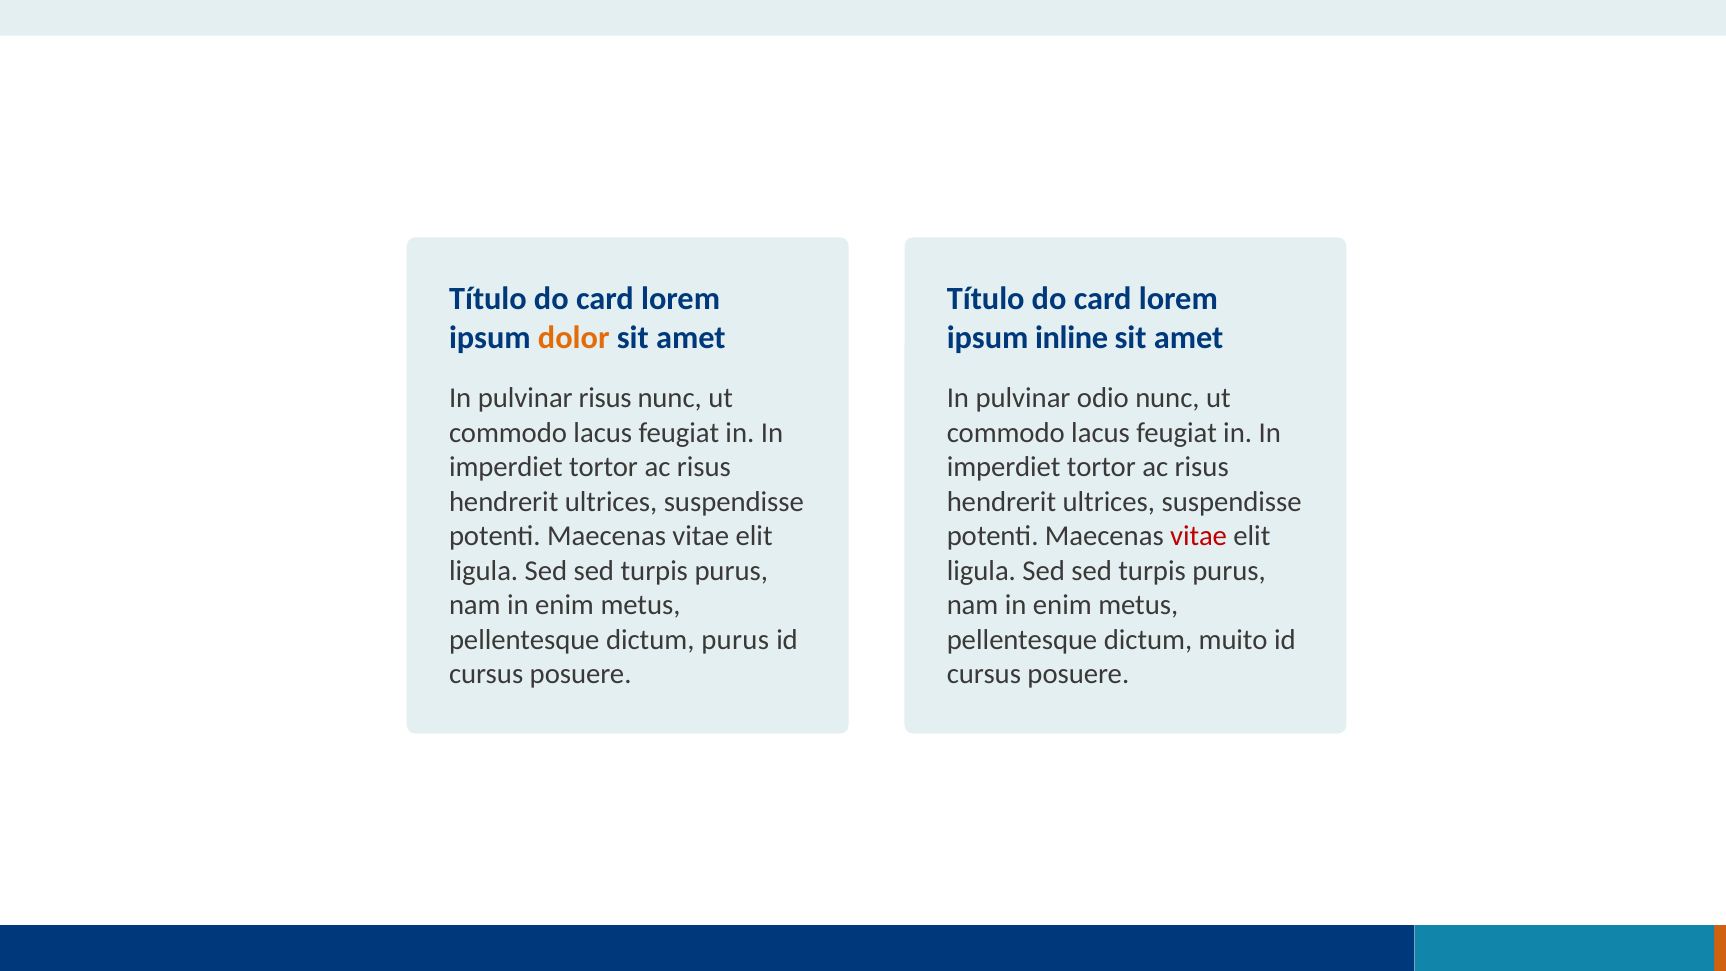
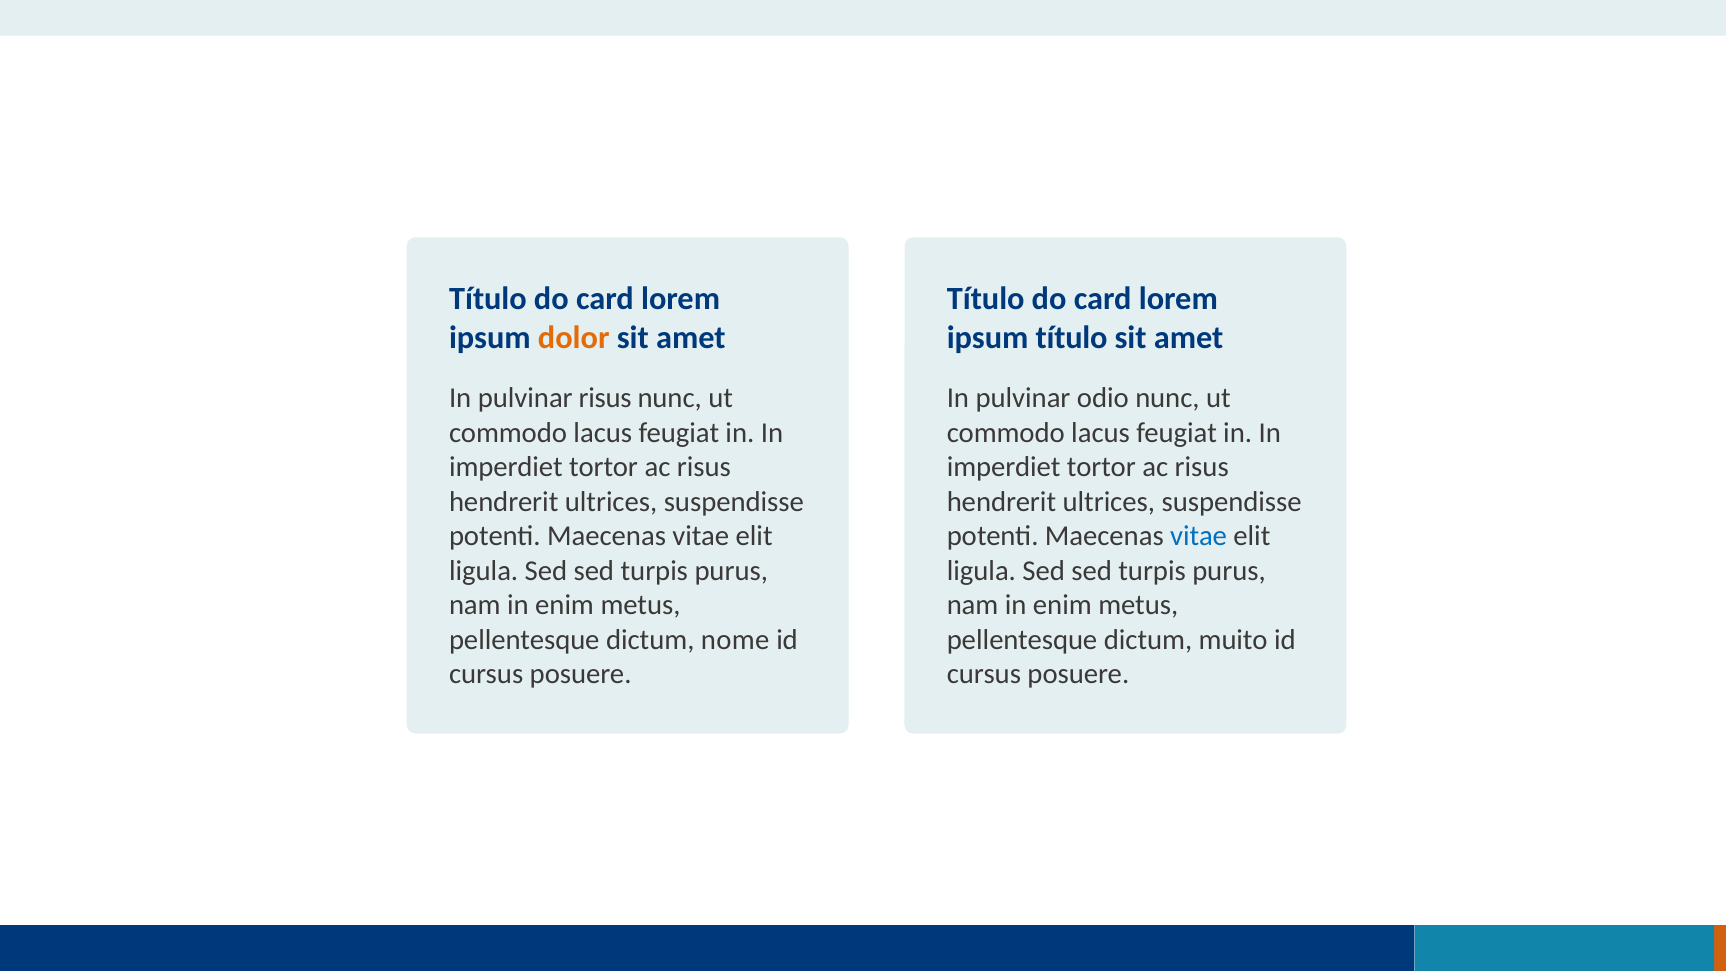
ipsum inline: inline -> título (1072, 338)
vitae colour: red -> blue (1199, 536)
dictum purus: purus -> nome (735, 640)
